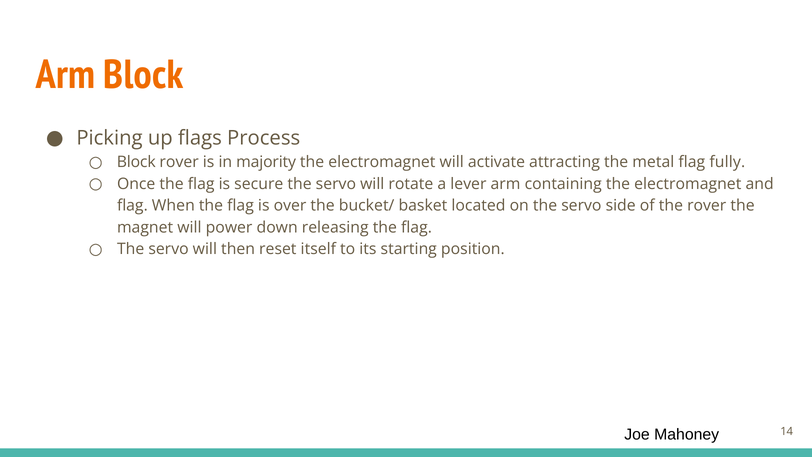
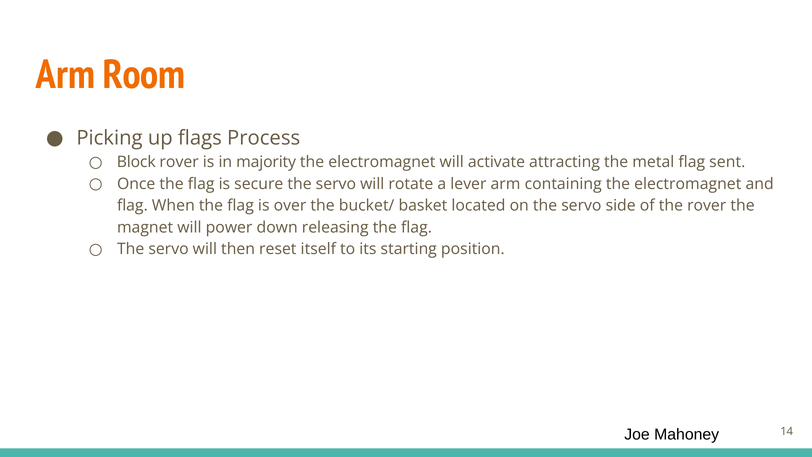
Arm Block: Block -> Room (144, 75)
fully: fully -> sent (727, 162)
